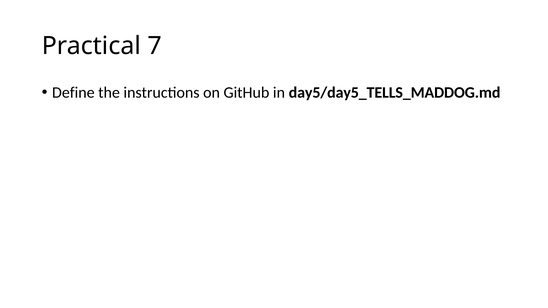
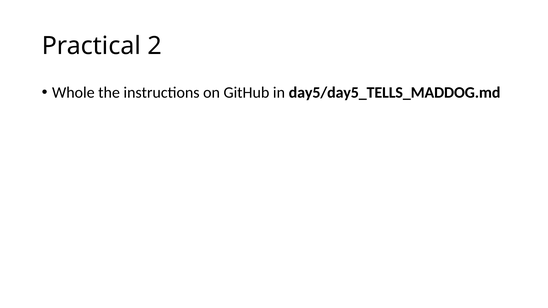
7: 7 -> 2 (155, 46)
Define: Define -> Whole (73, 93)
